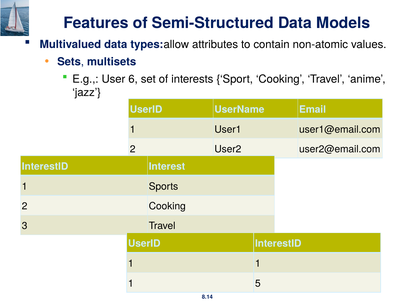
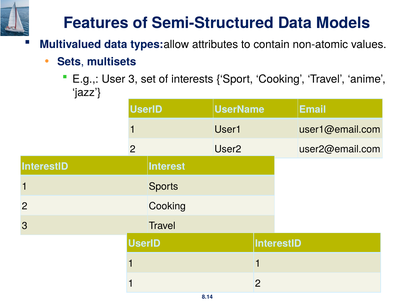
User 6: 6 -> 3 (133, 79)
1 5: 5 -> 2 (258, 284)
